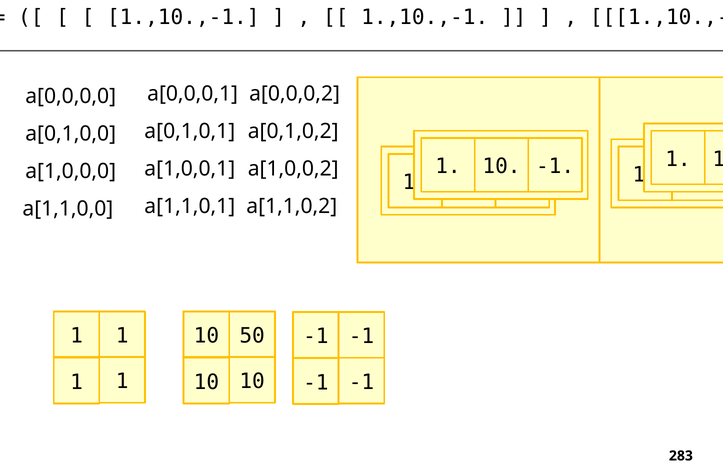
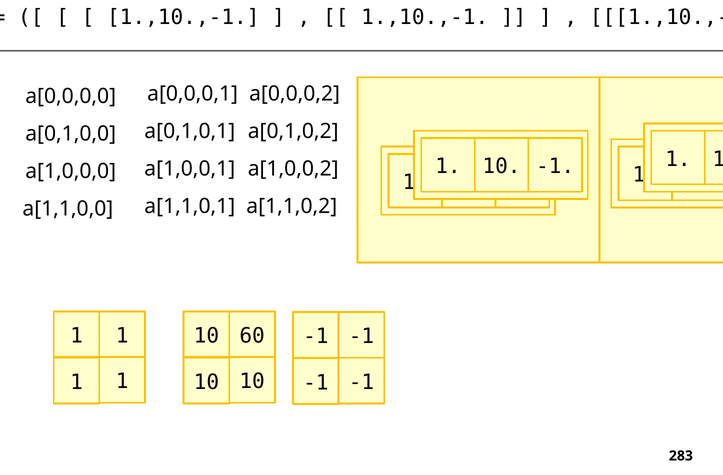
50: 50 -> 60 (252, 336)
